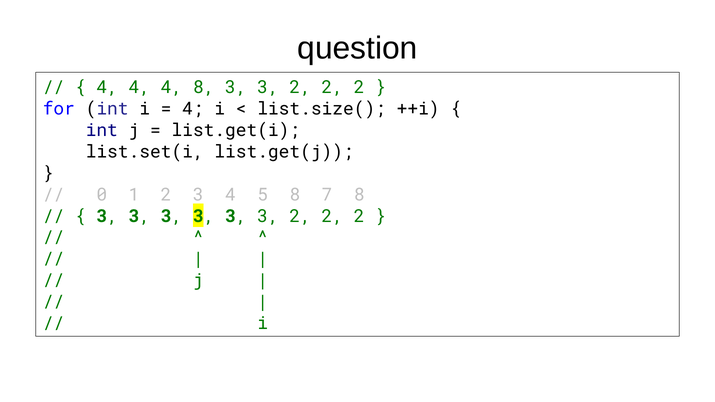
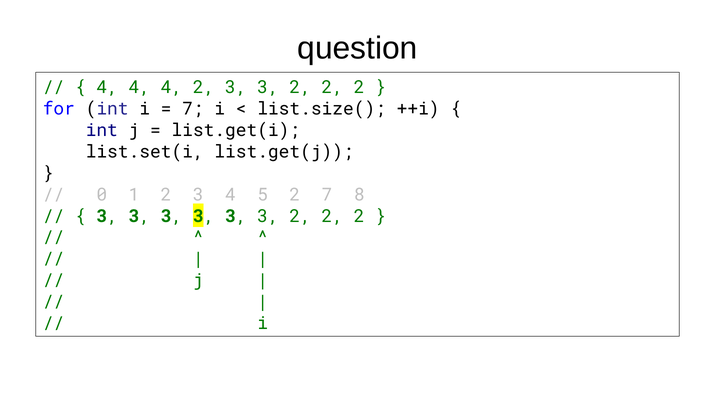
4 8: 8 -> 2 (204, 88)
4: 4 -> 7 (193, 109)
5 8: 8 -> 2 (295, 195)
